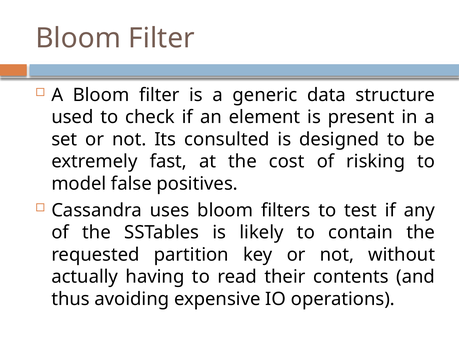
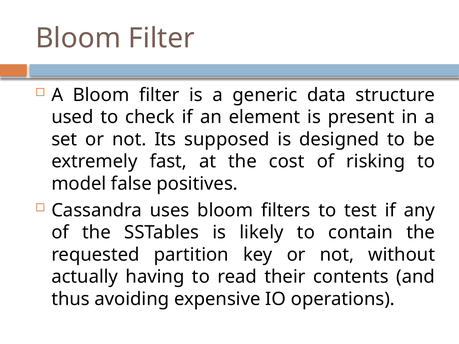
consulted: consulted -> supposed (227, 139)
